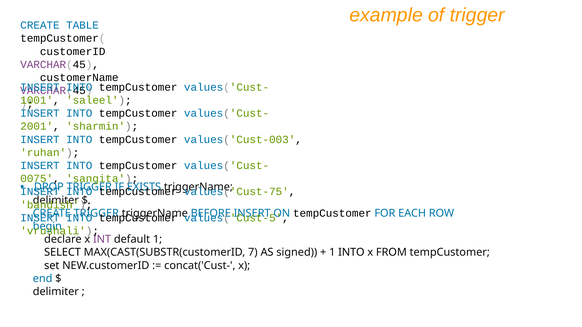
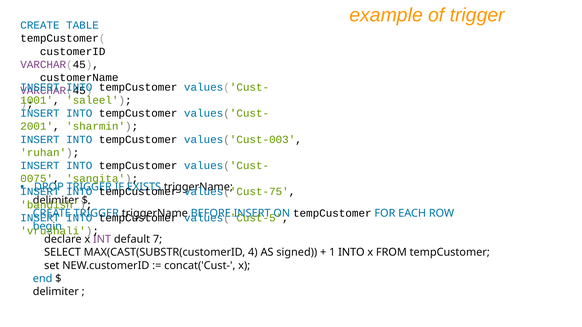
default 1: 1 -> 7 (158, 240)
7: 7 -> 4 (253, 253)
